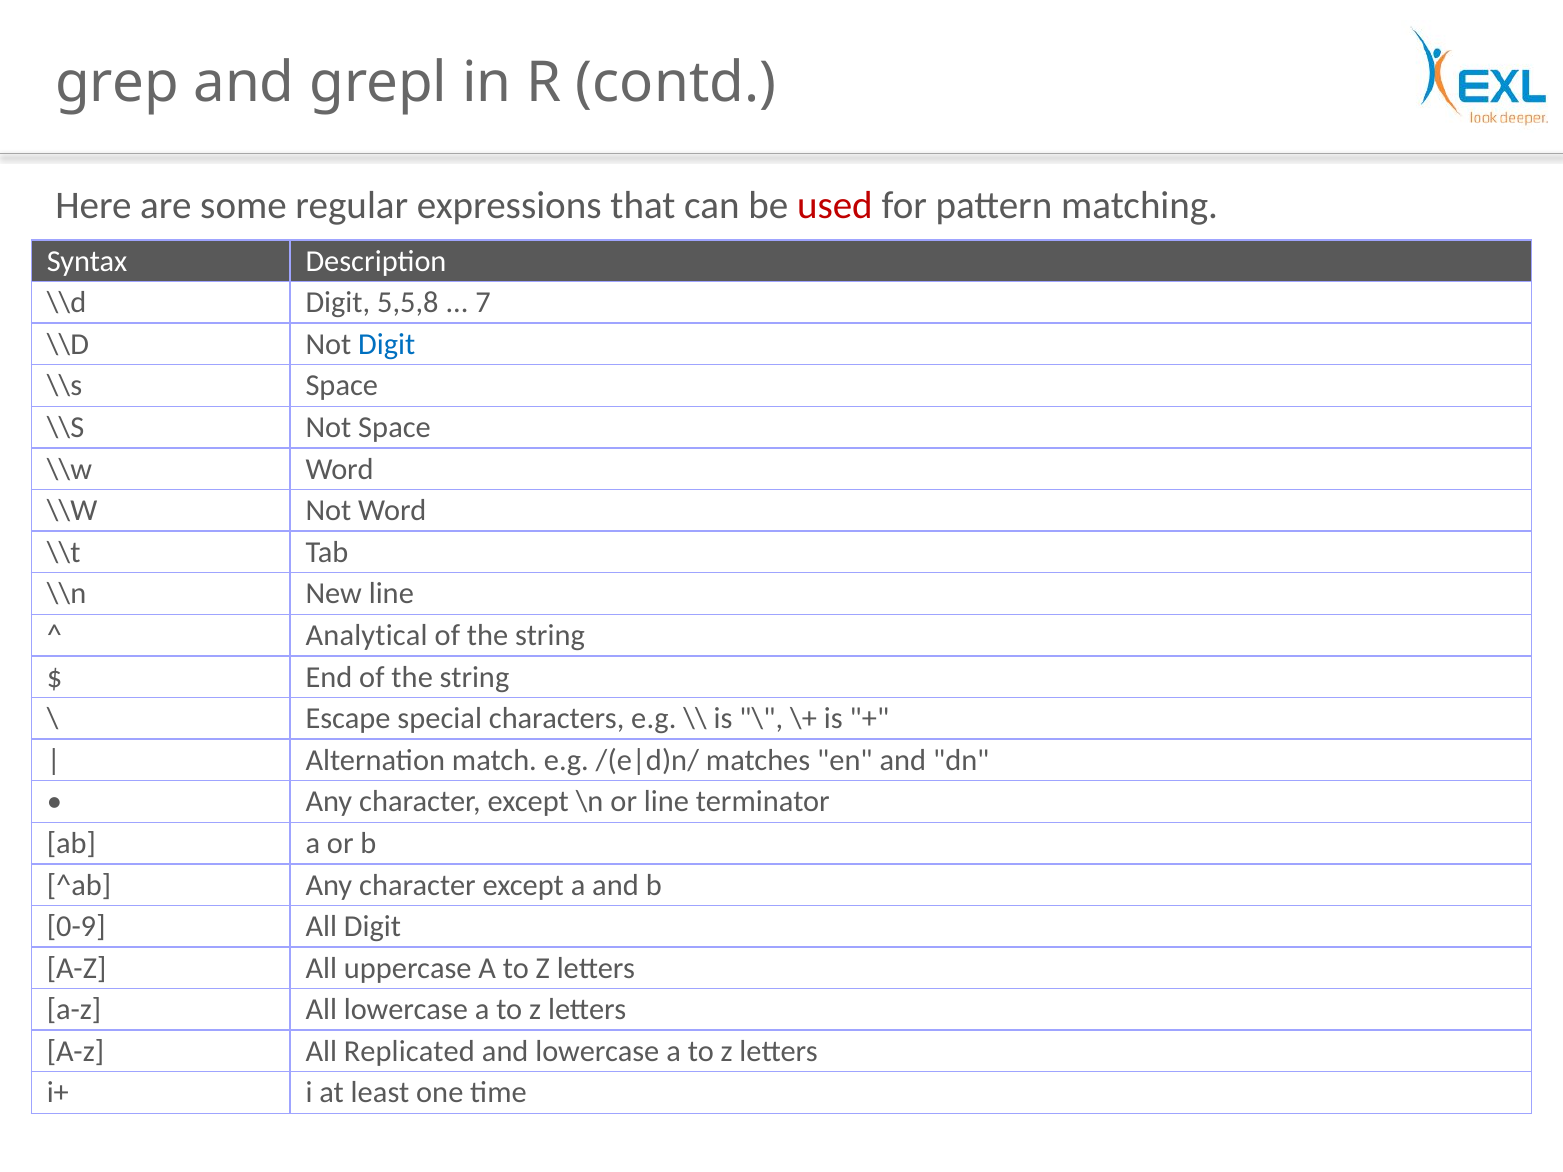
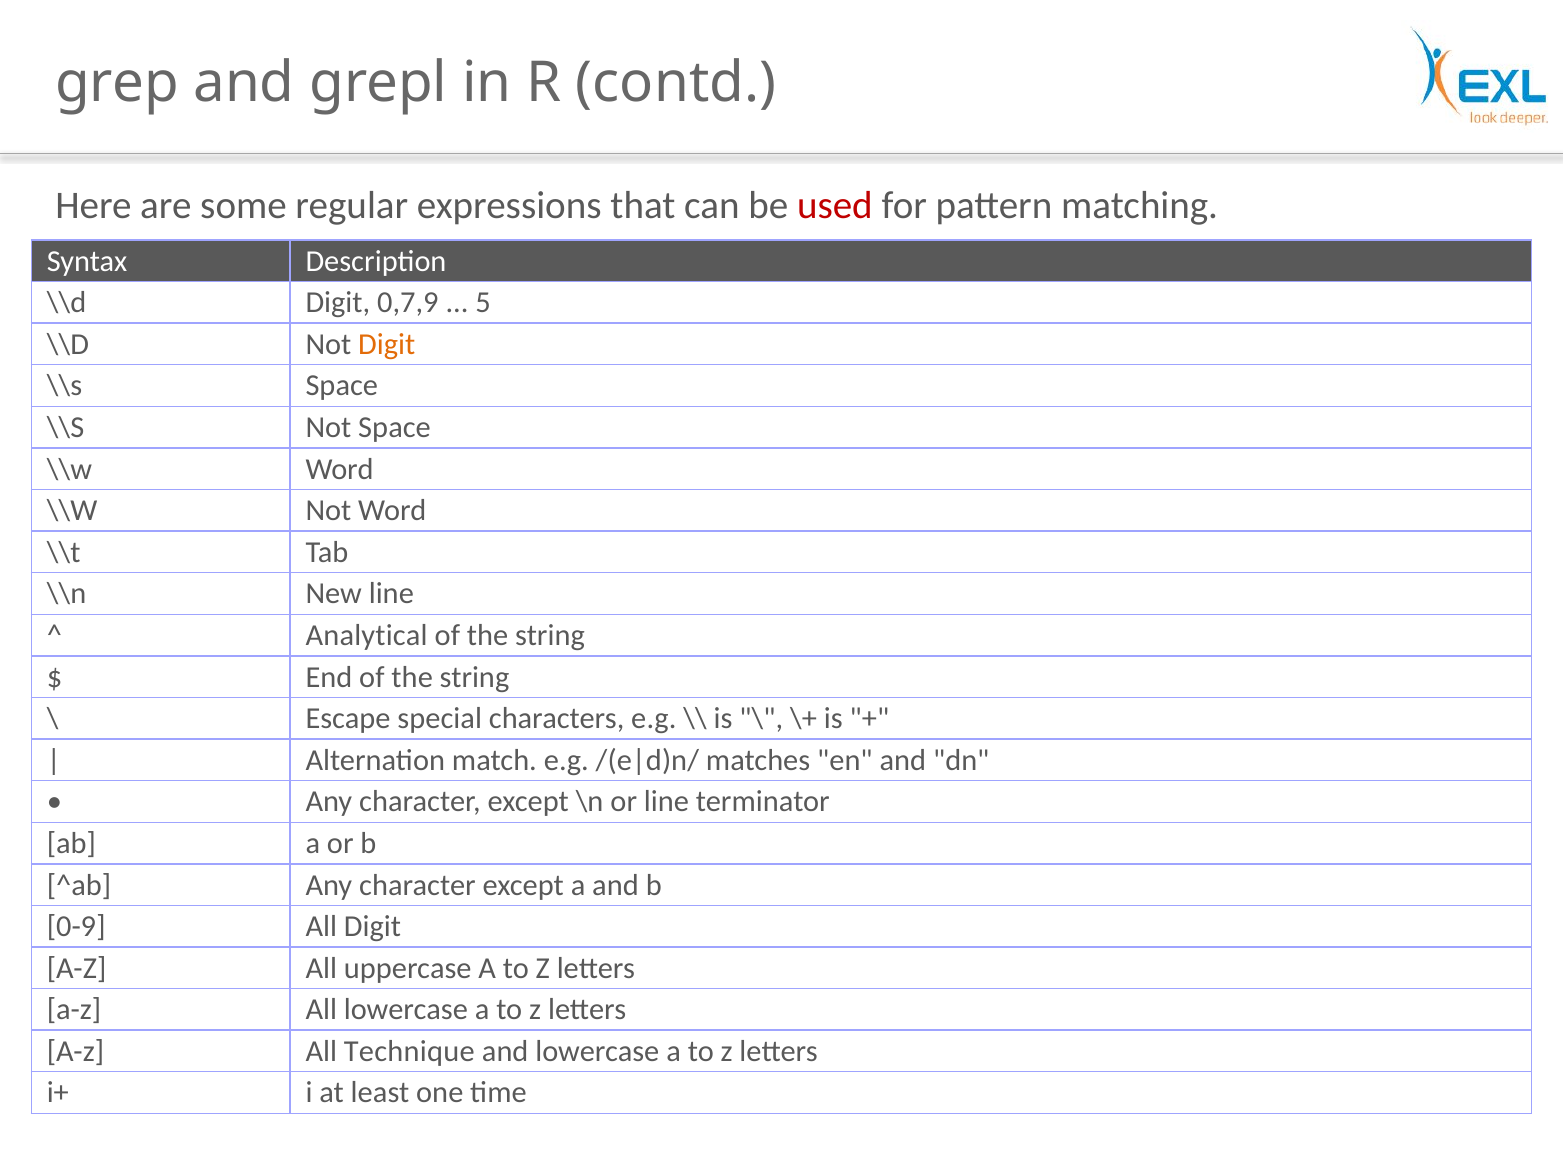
5,5,8: 5,5,8 -> 0,7,9 (408, 303)
7: 7 -> 5 (483, 303)
Digit colour: blue -> orange (387, 344)
Replicated: Replicated -> Technique (409, 1052)
